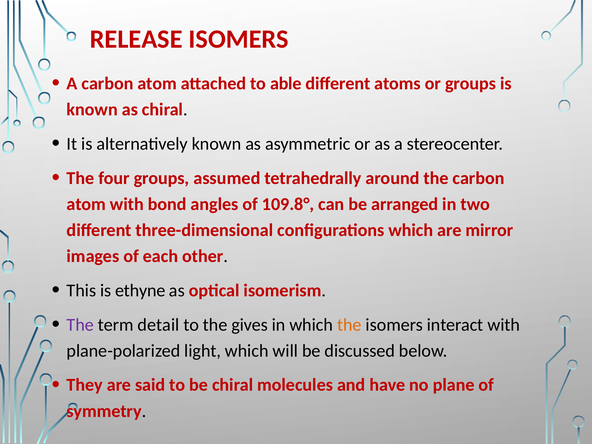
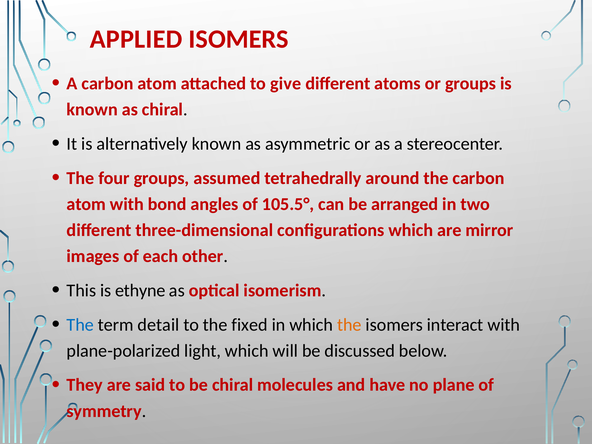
RELEASE: RELEASE -> APPLIED (136, 39)
able: able -> give (286, 84)
109.8°: 109.8° -> 105.5° (288, 204)
The colour: purple -> blue (80, 325)
gives: gives -> fixed (250, 325)
